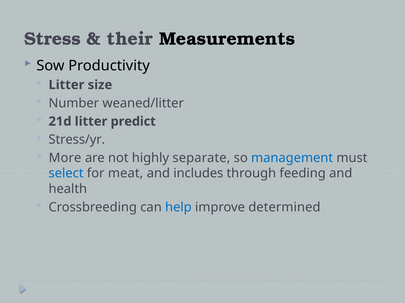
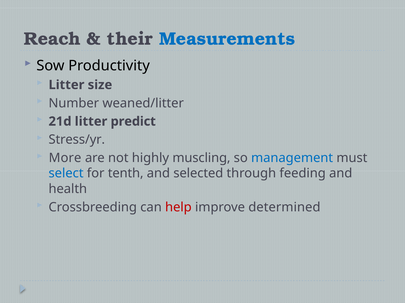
Stress: Stress -> Reach (52, 39)
Measurements colour: black -> blue (227, 39)
separate: separate -> muscling (201, 158)
meat: meat -> tenth (126, 174)
includes: includes -> selected (198, 174)
help colour: blue -> red (178, 208)
